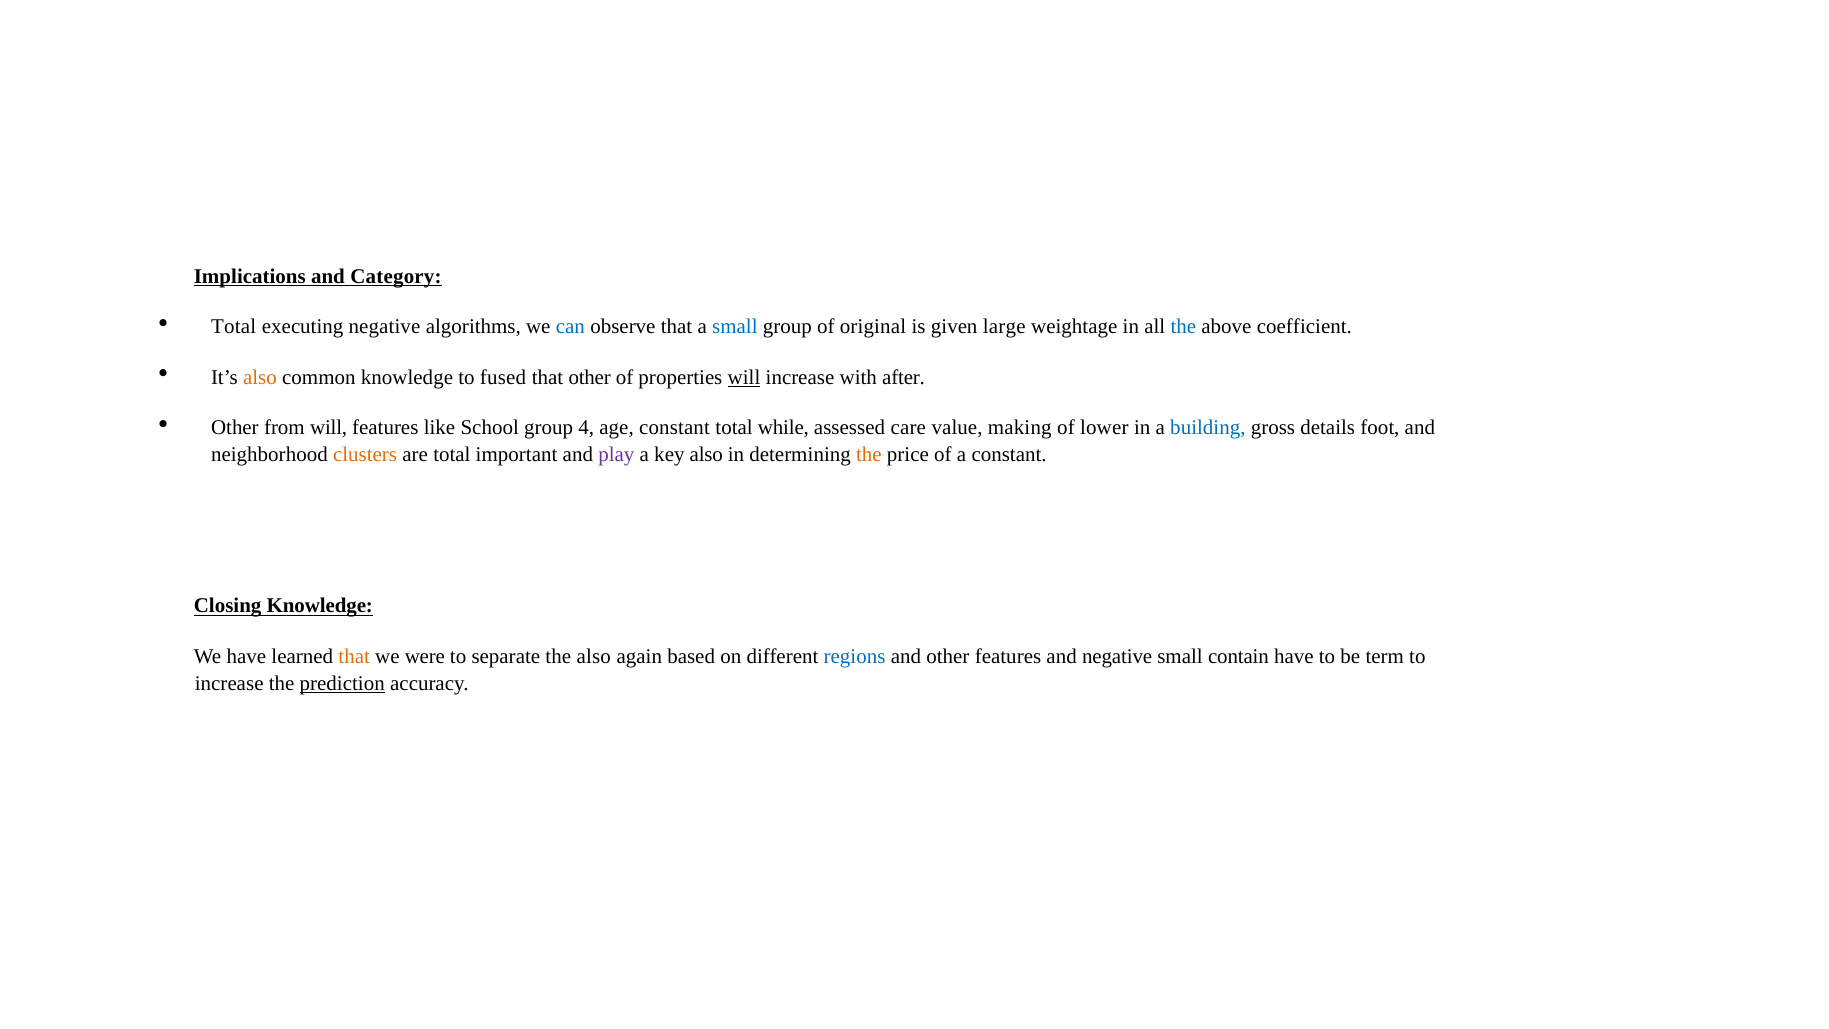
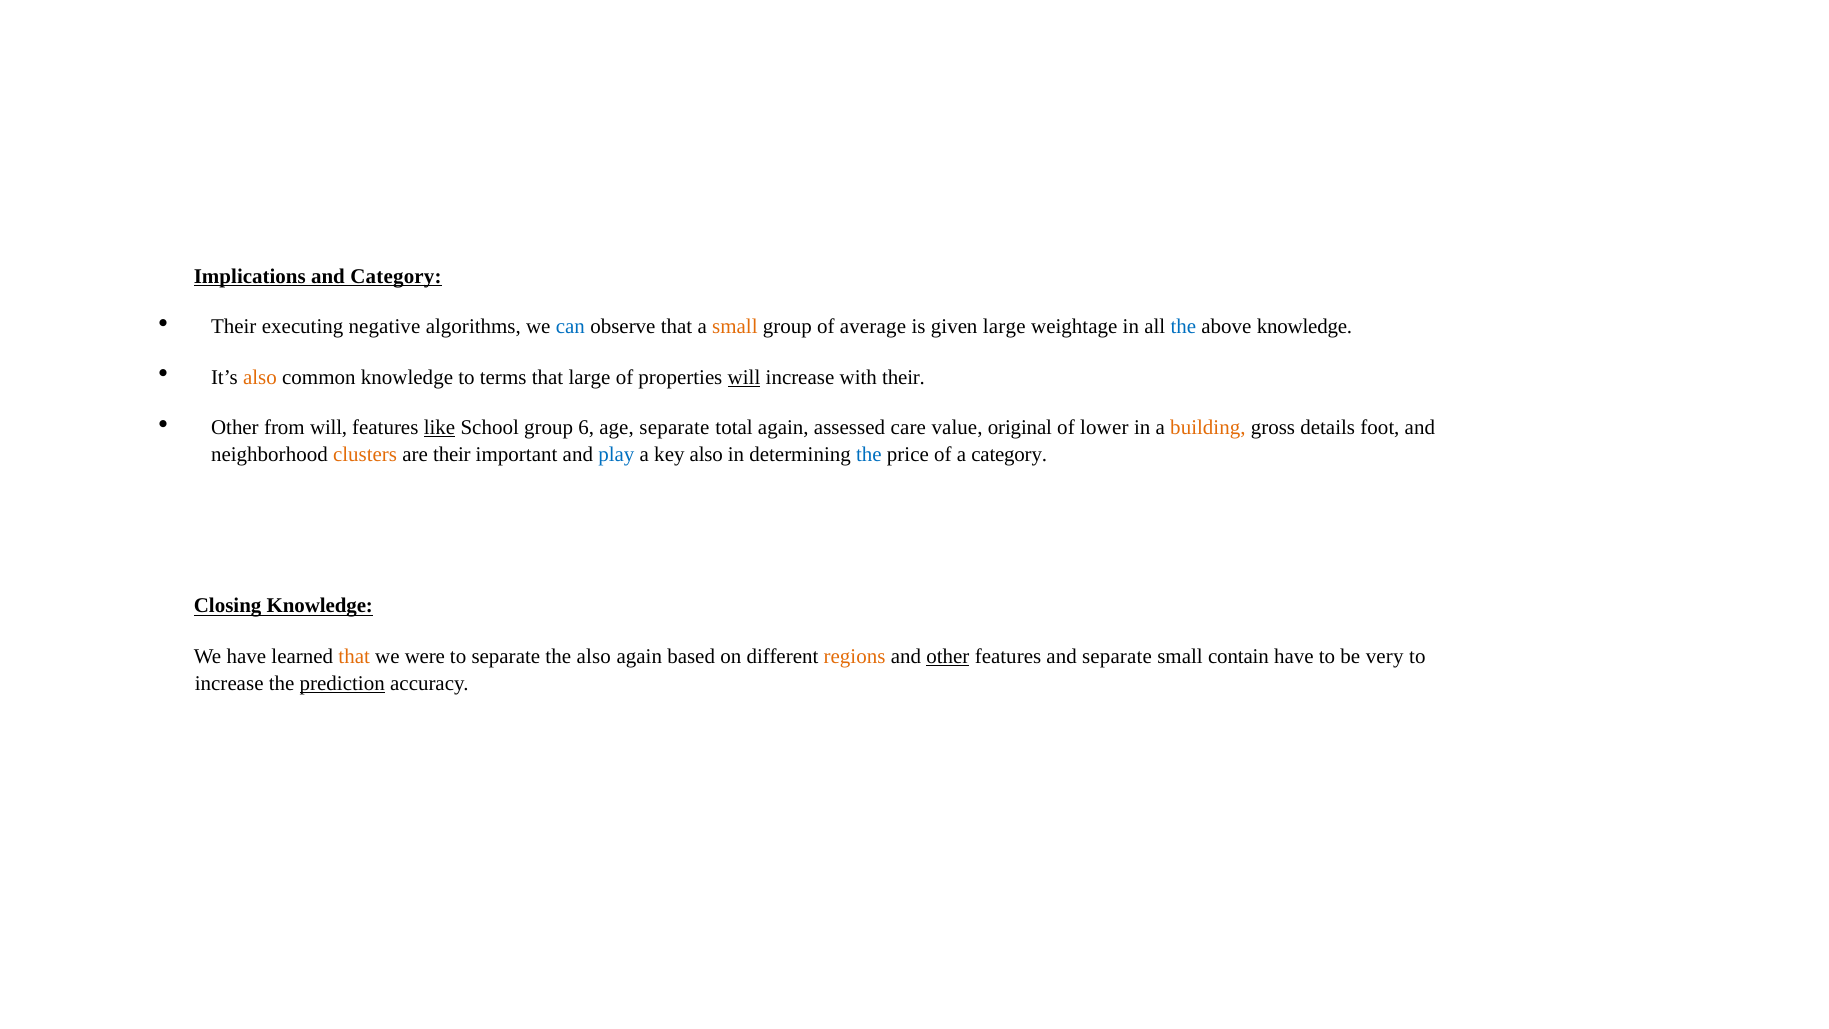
Total: Total -> Their (234, 327)
small colour: blue -> orange (735, 327)
original: original -> average (873, 327)
above coefficient: coefficient -> knowledge (1304, 327)
fused: fused -> terms (503, 377)
that other: other -> large (590, 377)
with after: after -> their (904, 377)
like underline: none -> present (439, 428)
4: 4 -> 6 (586, 428)
age constant: constant -> separate (674, 428)
total while: while -> again (783, 428)
making: making -> original (1020, 428)
building colour: blue -> orange (1208, 428)
are total: total -> their (452, 455)
play colour: purple -> blue (616, 455)
the colour: orange -> blue (869, 455)
a constant: constant -> category (1009, 455)
regions colour: blue -> orange (855, 656)
other underline: none -> present (948, 656)
and negative: negative -> separate (1117, 656)
term: term -> very (1385, 656)
